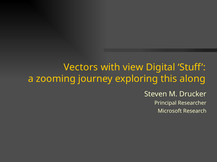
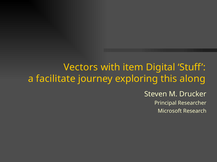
view: view -> item (133, 67)
zooming: zooming -> facilitate (56, 79)
